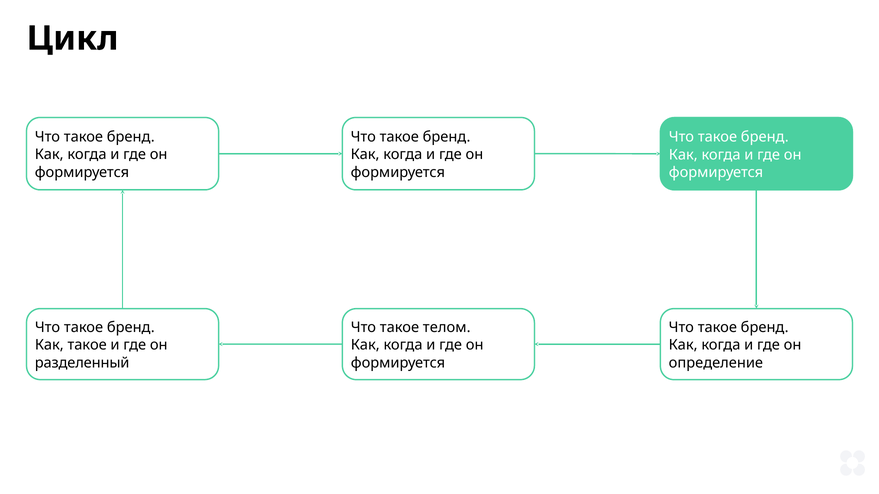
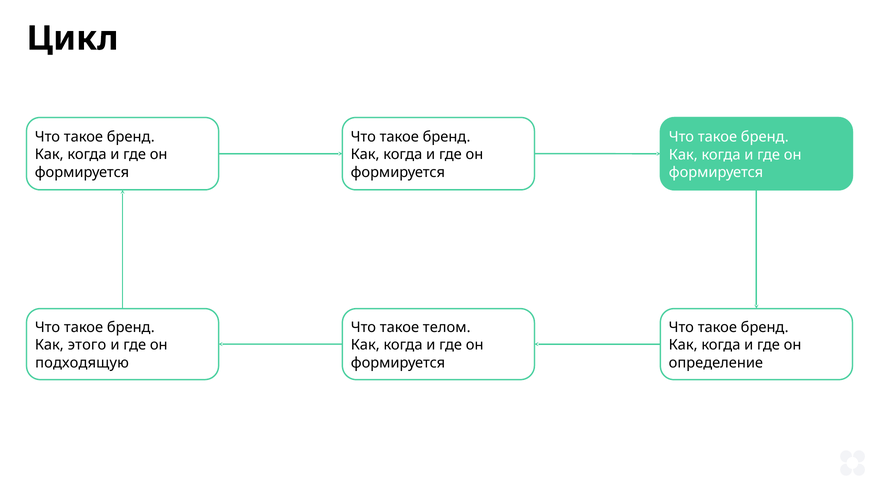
Как такое: такое -> этого (87, 345)
разделенный: разделенный -> подходящую (82, 363)
